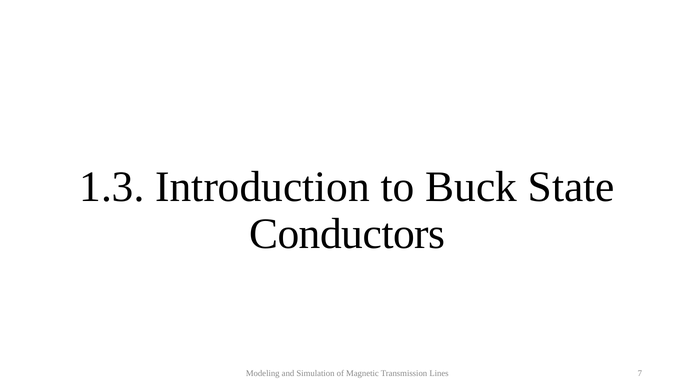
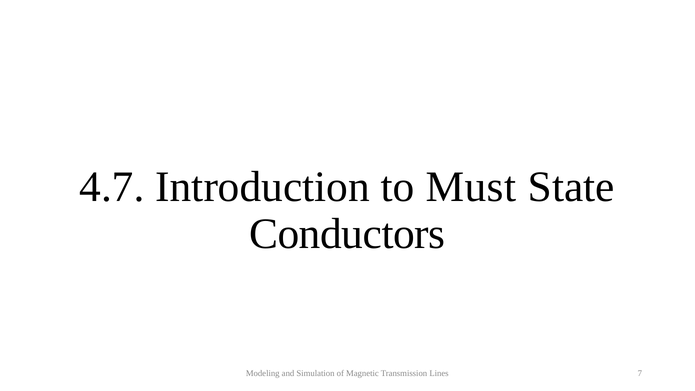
1.3: 1.3 -> 4.7 (112, 187)
Buck: Buck -> Must (471, 187)
